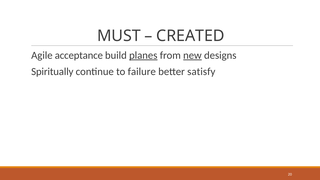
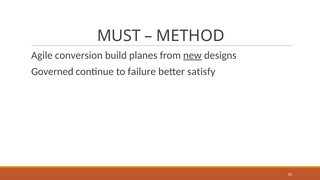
CREATED: CREATED -> METHOD (190, 36)
acceptance: acceptance -> conversion (79, 55)
planes underline: present -> none (143, 55)
Spiritually: Spiritually -> Governed (52, 72)
